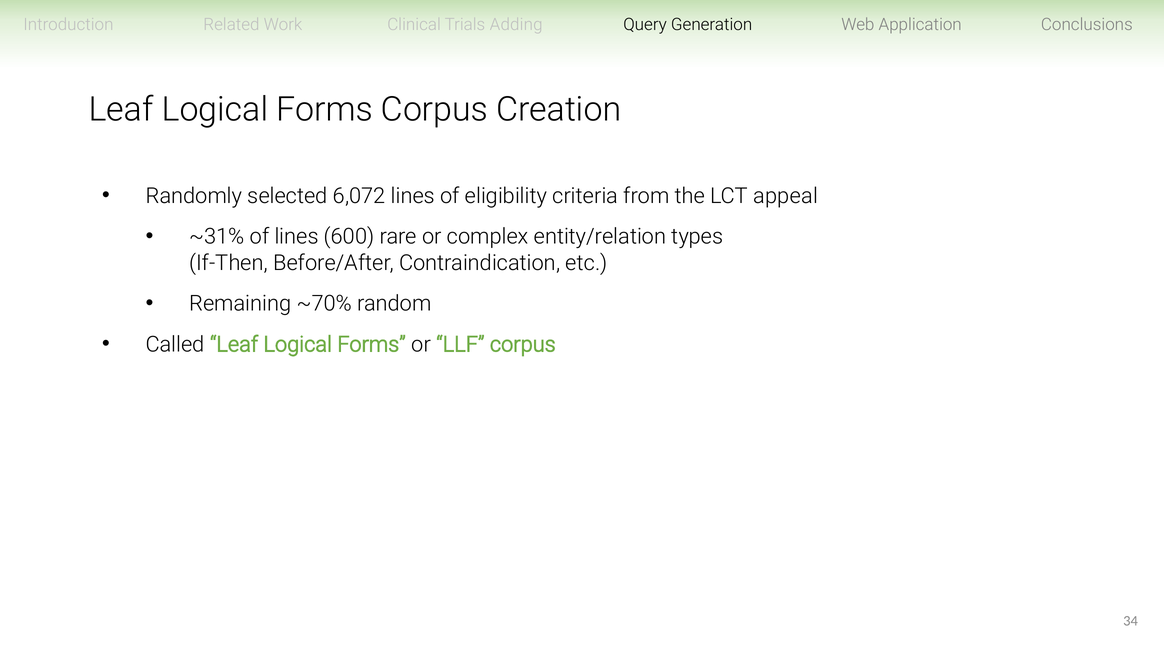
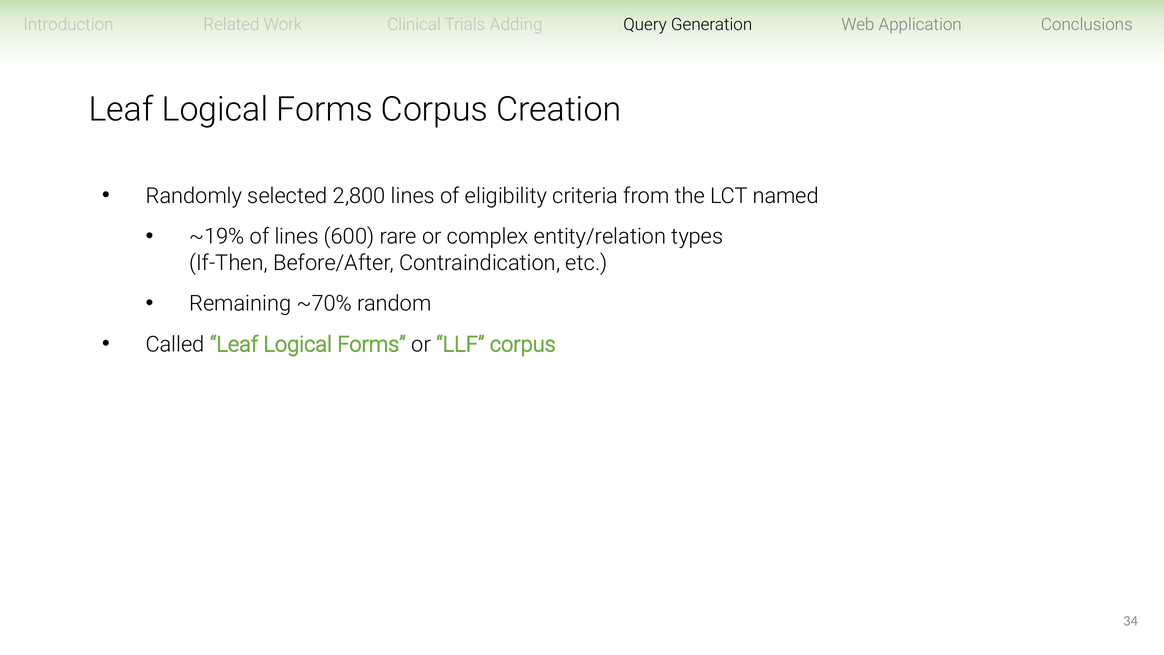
6,072: 6,072 -> 2,800 (359, 196)
appeal: appeal -> named (786, 196)
~31%: ~31% -> ~19% (217, 237)
